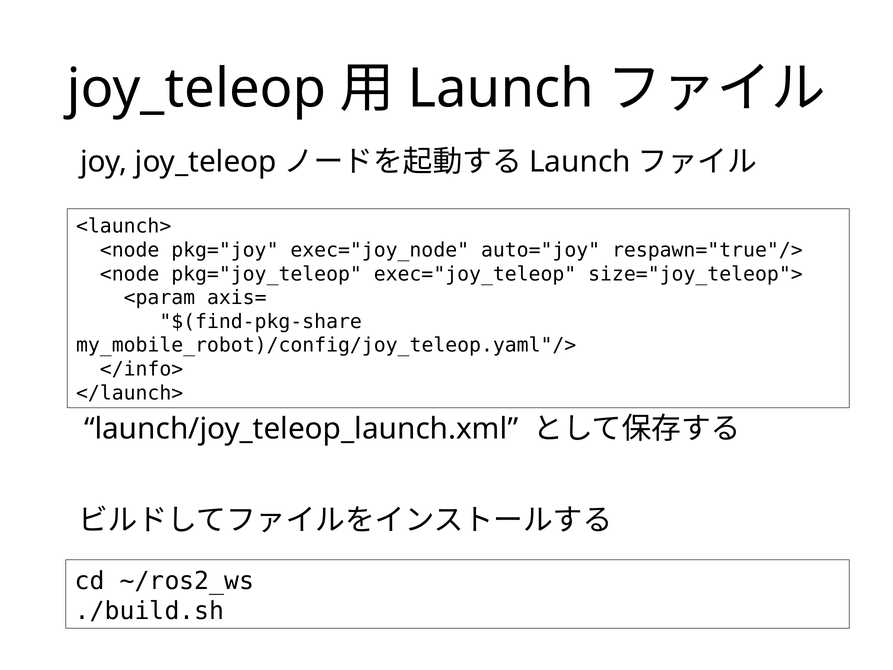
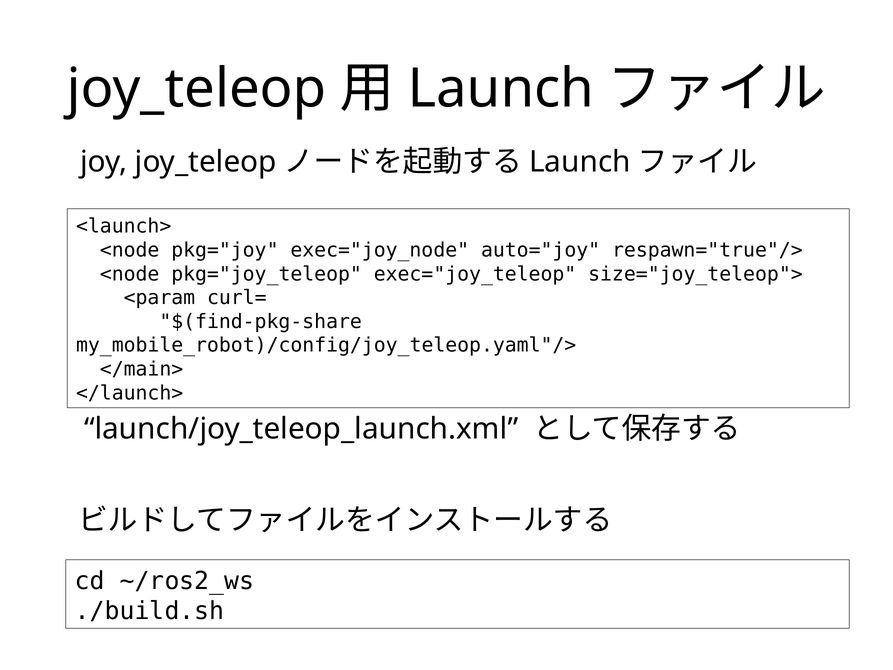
axis=: axis= -> curl= (237, 298)
</info>: </info> -> </main> (142, 369)
